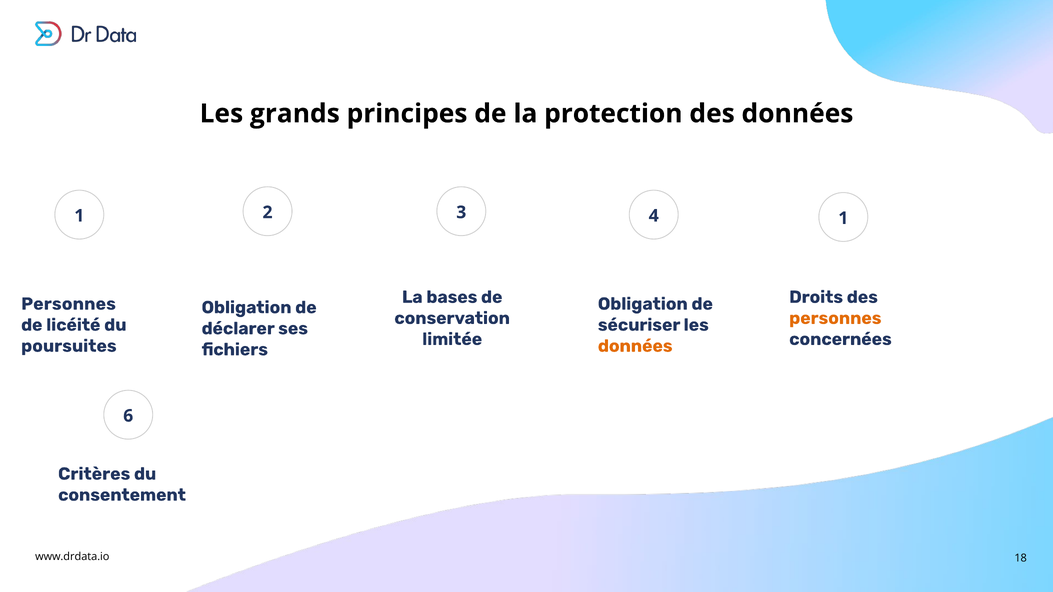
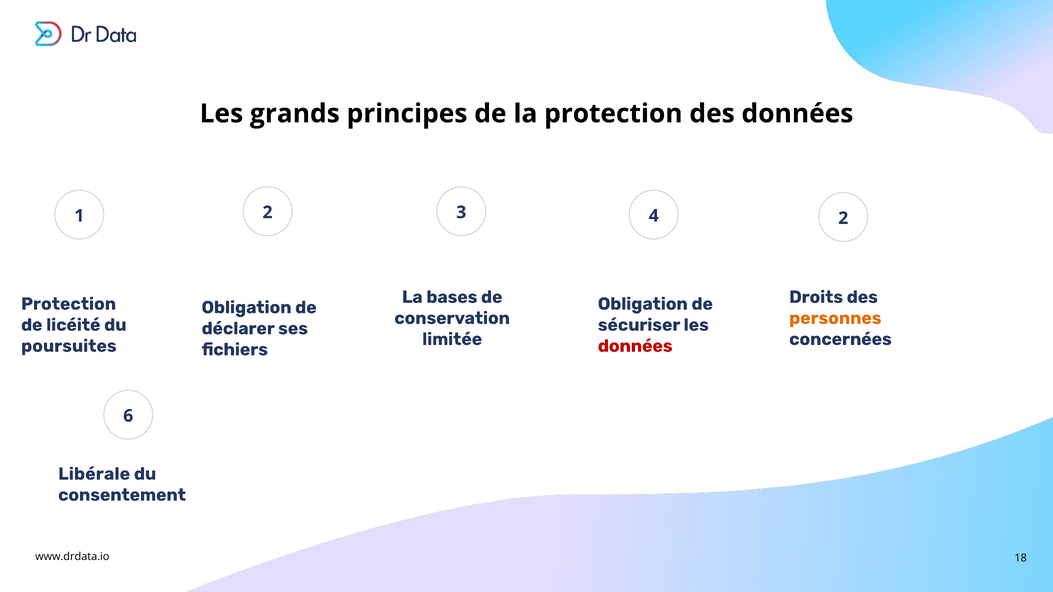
2 1: 1 -> 2 (843, 218)
Personnes: Personnes -> Protection (69, 304)
données colour: orange -> red (635, 346)
Critères: Critères -> Libérale (94, 474)
